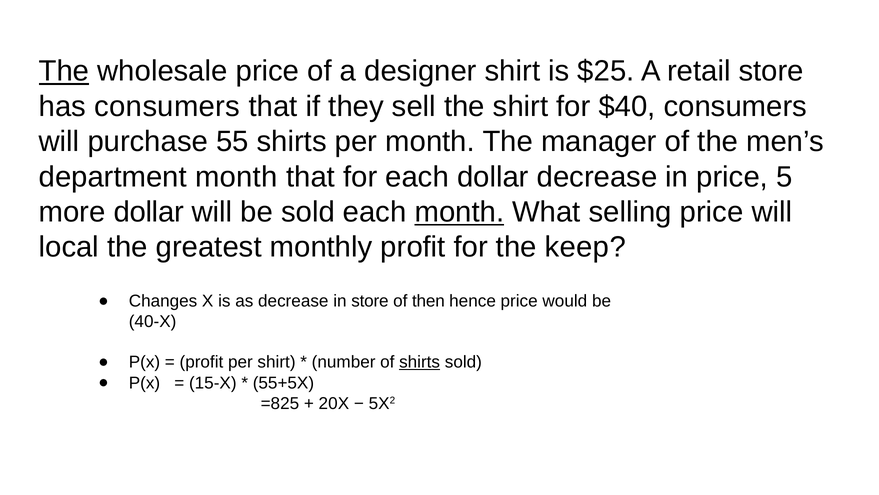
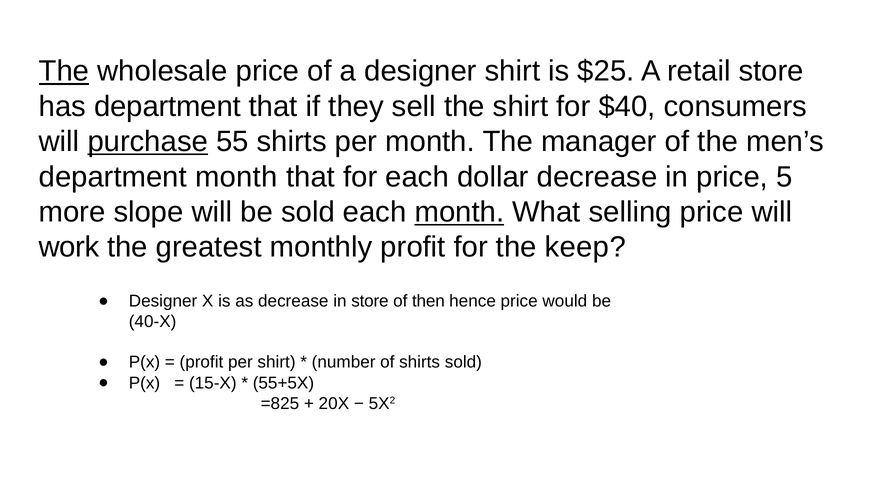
has consumers: consumers -> department (167, 106)
purchase underline: none -> present (148, 142)
more dollar: dollar -> slope (149, 212)
local: local -> work (69, 247)
Changes: Changes -> Designer (163, 301)
shirts underline: present -> none (420, 362)
